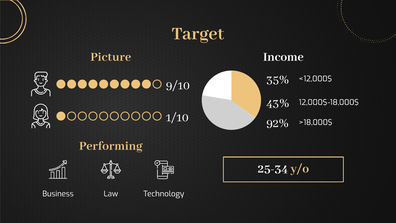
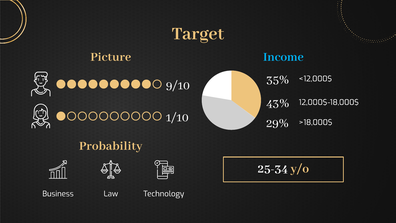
Income colour: white -> light blue (283, 56)
92%: 92% -> 29% (278, 123)
Performing: Performing -> Probability (111, 145)
